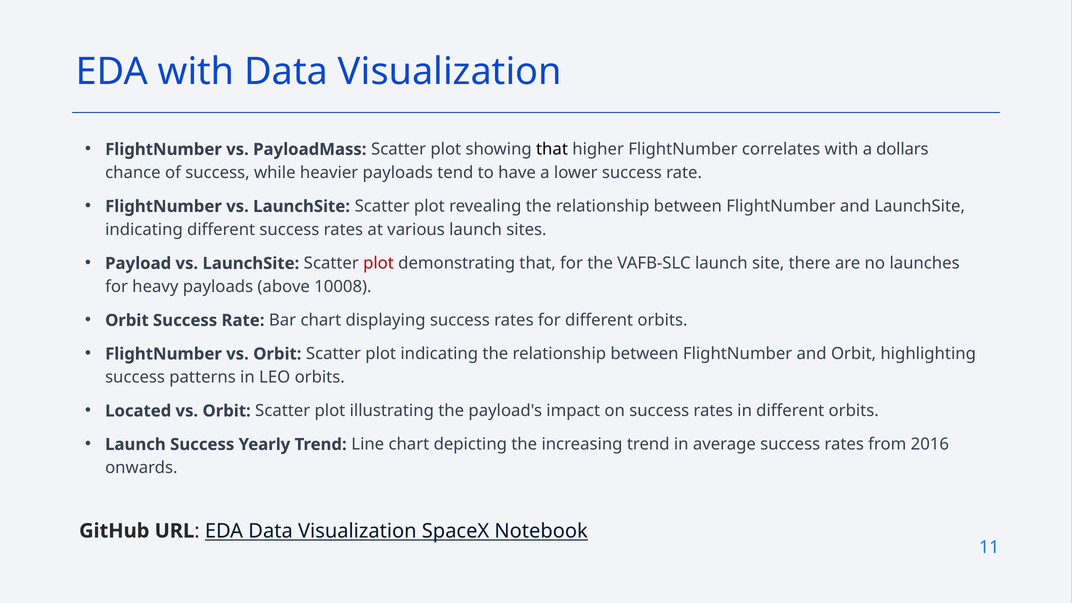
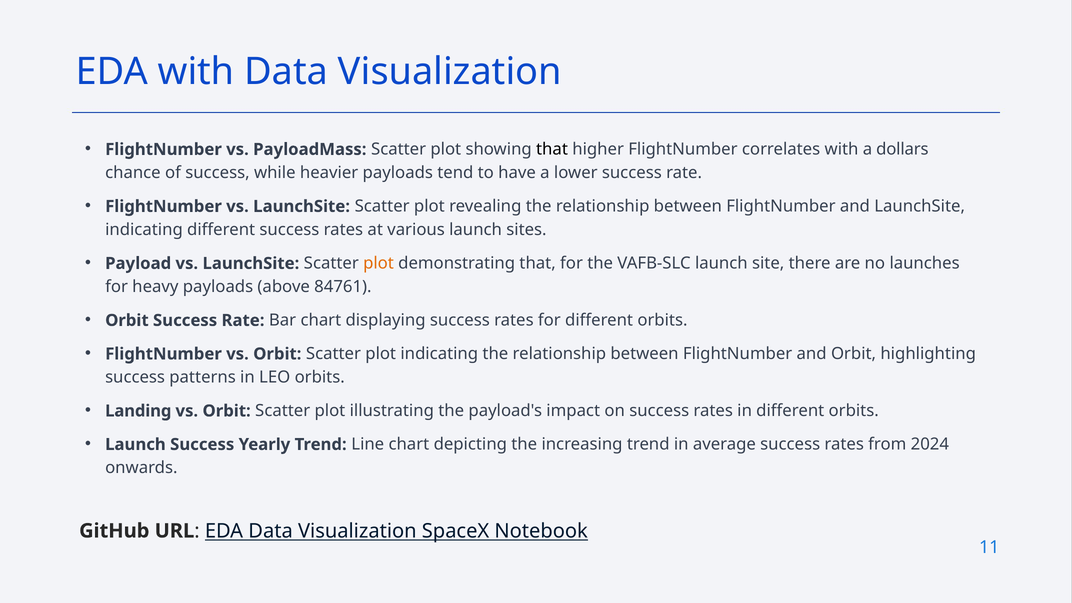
plot colour: red -> orange (379, 263)
10008: 10008 -> 84761 (343, 287)
Located: Located -> Landing (138, 411)
2016: 2016 -> 2024 (930, 444)
